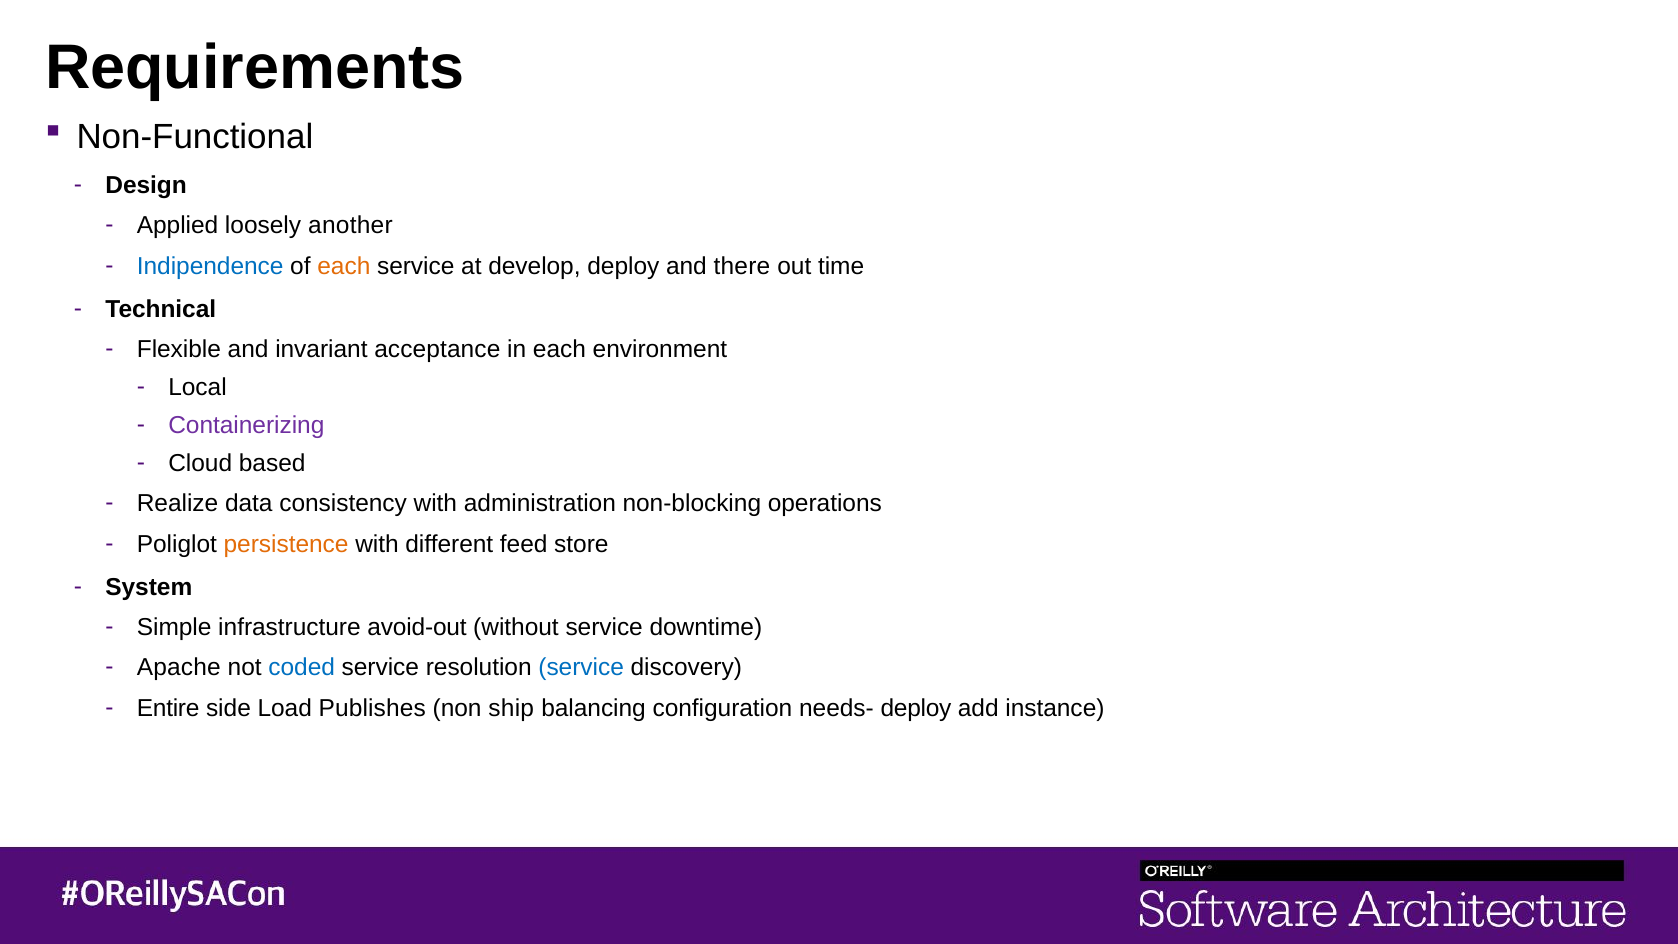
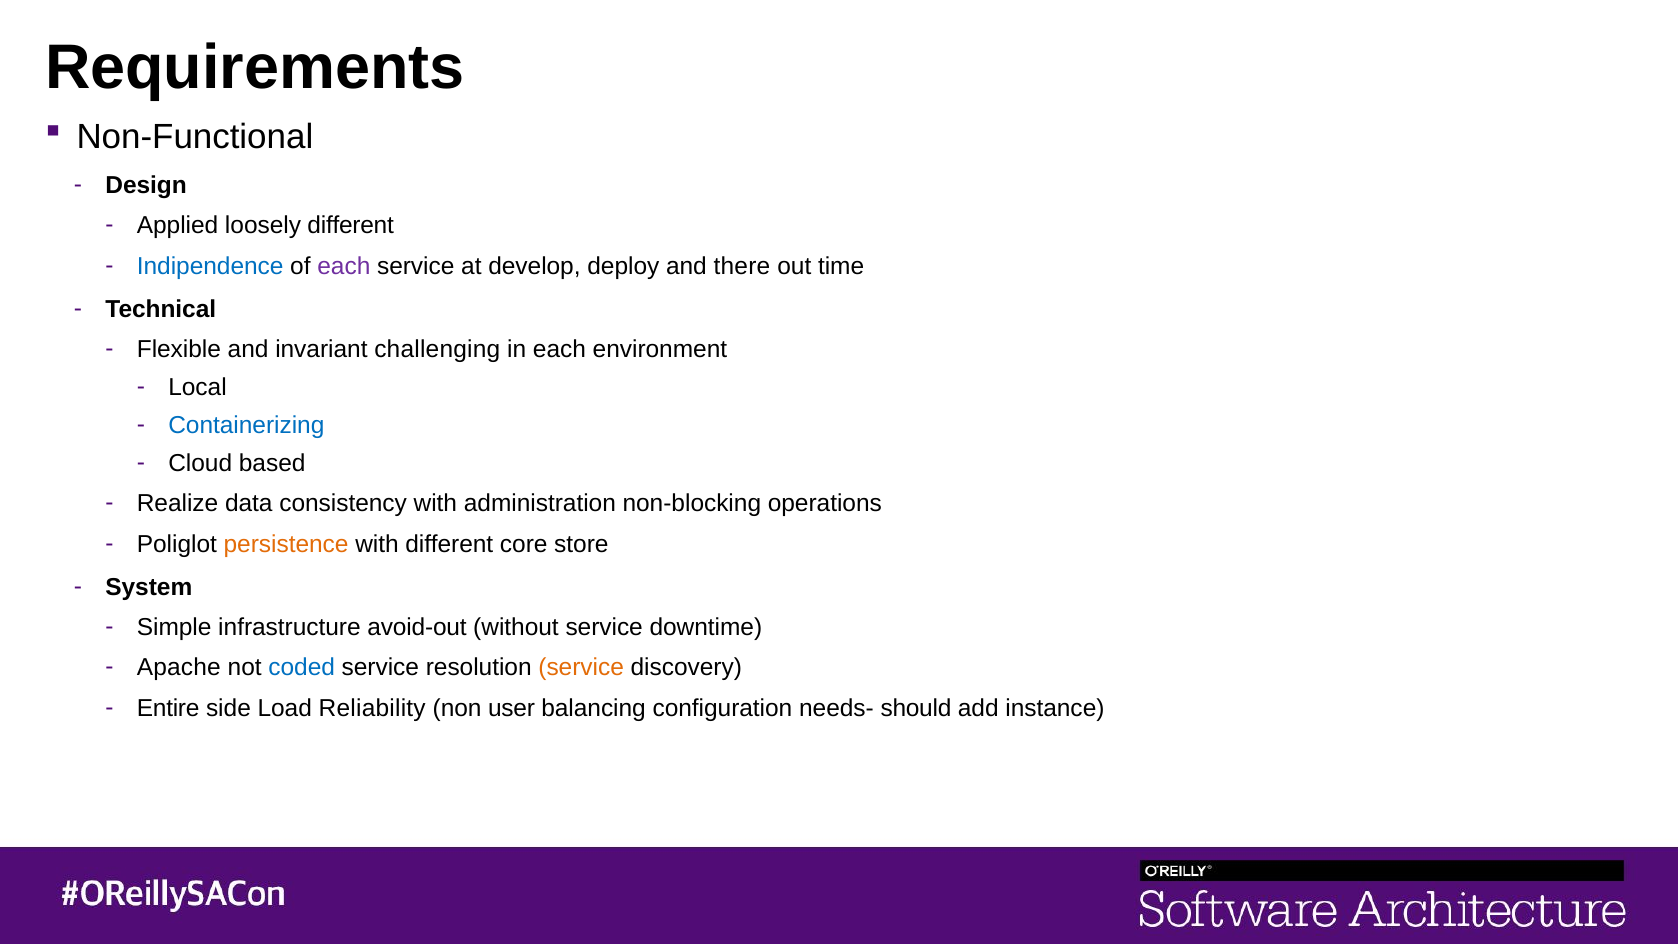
loosely another: another -> different (351, 226)
each colour: orange -> purple (344, 266)
acceptance: acceptance -> challenging (437, 350)
Containerizing colour: purple -> blue (246, 425)
feed: feed -> core (524, 544)
service colour: blue -> orange (581, 668)
Publishes: Publishes -> Reliability (372, 708)
ship: ship -> user (512, 708)
needs- deploy: deploy -> should (916, 708)
